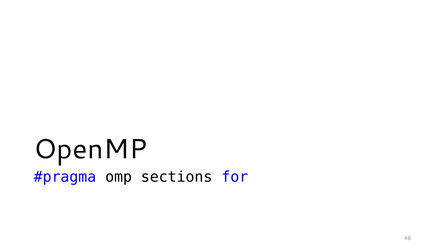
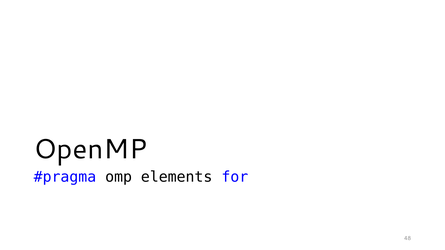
sections: sections -> elements (177, 177)
